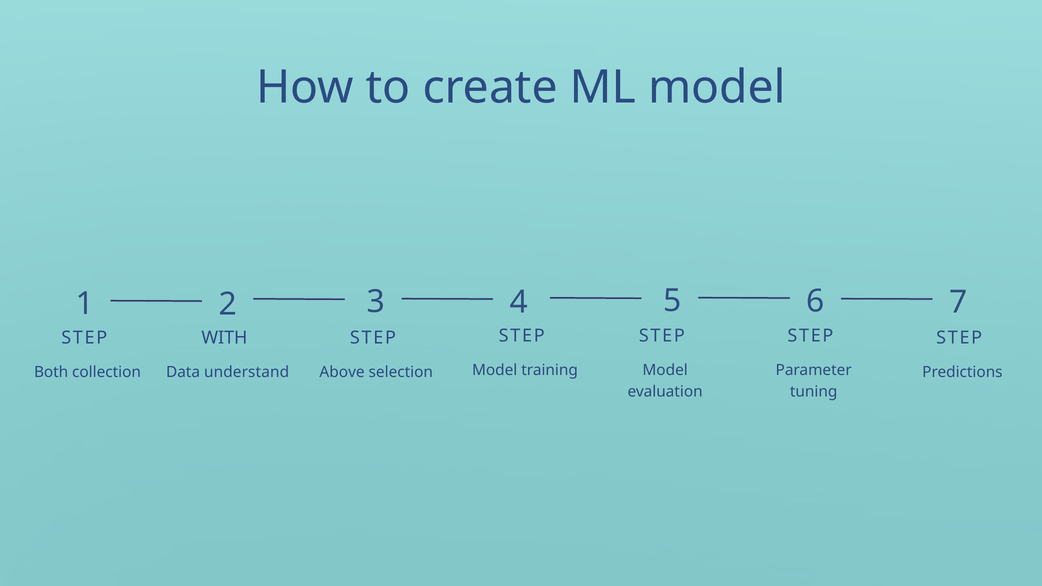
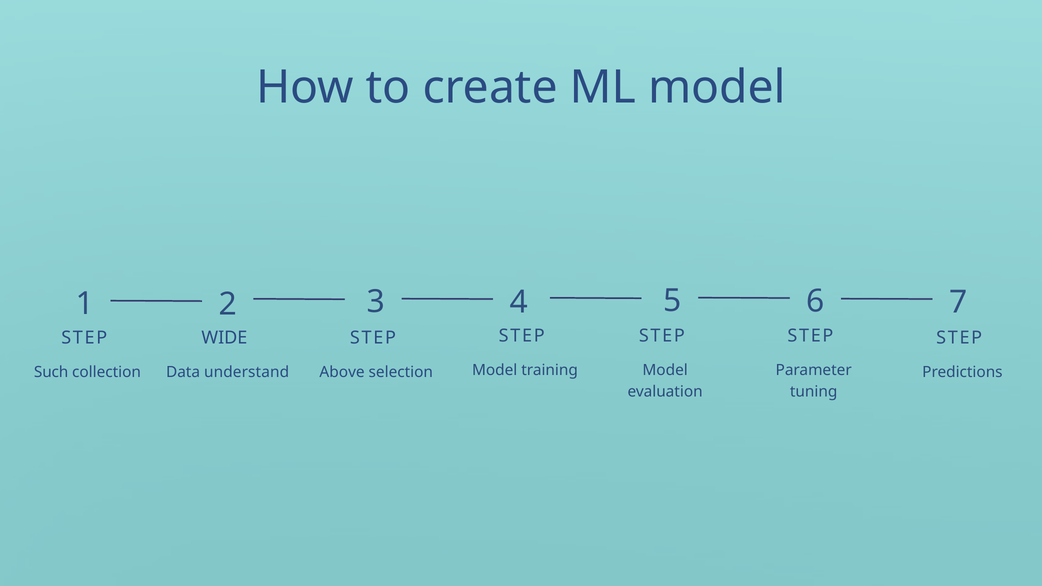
WITH: WITH -> WIDE (224, 338)
Both: Both -> Such (51, 372)
